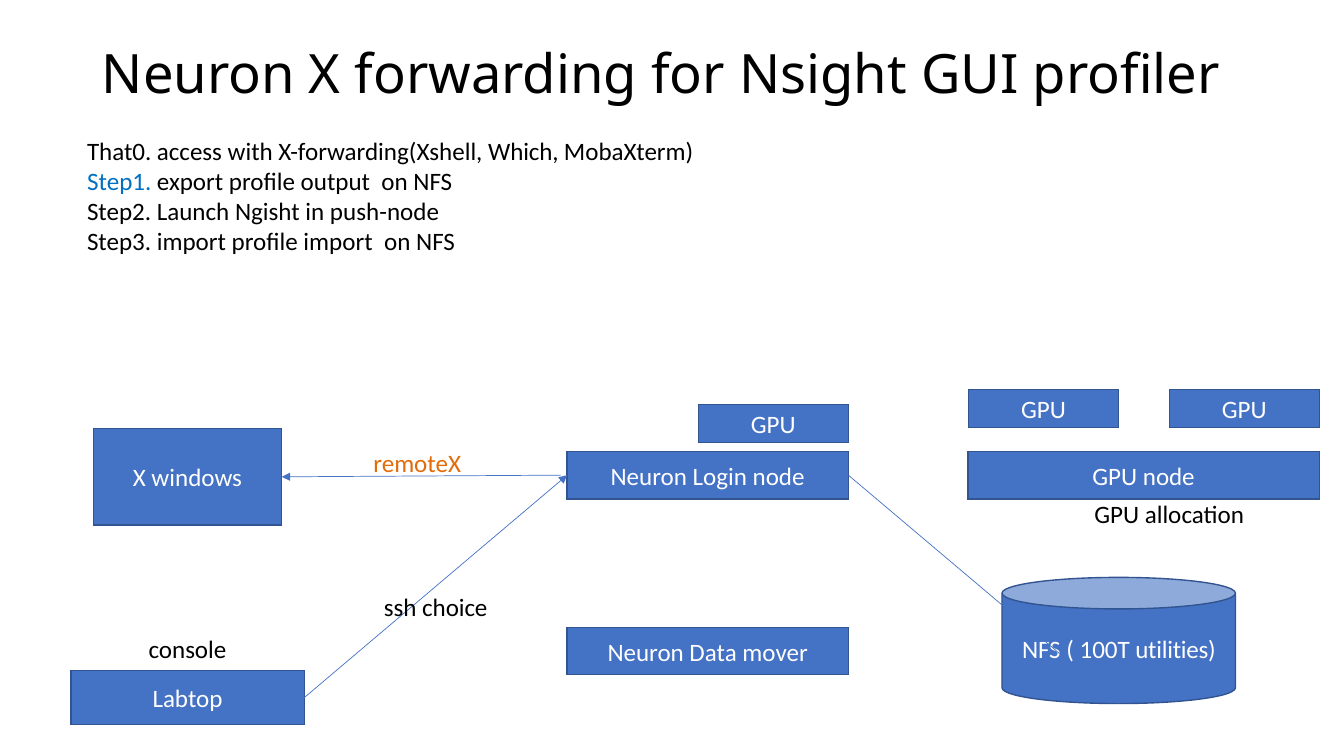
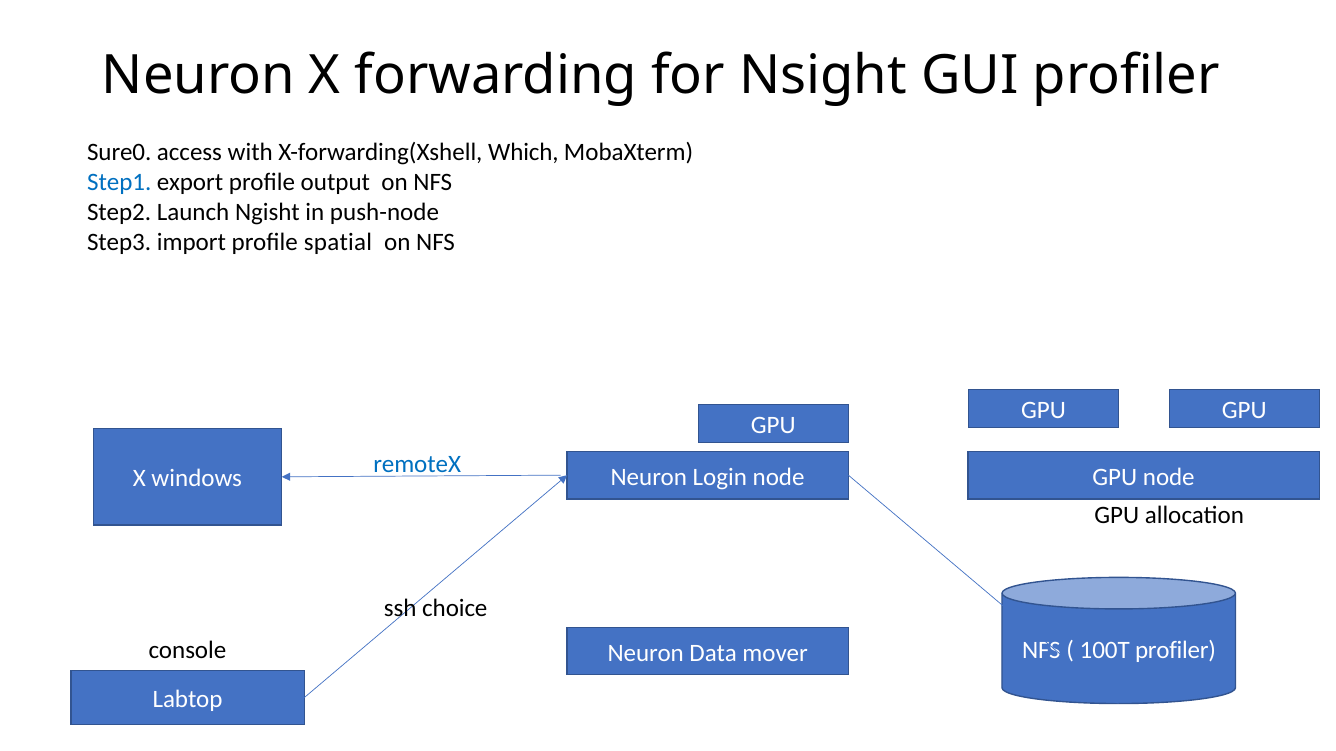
That0: That0 -> Sure0 (119, 152)
profile import: import -> spatial (338, 243)
remoteX colour: orange -> blue (417, 464)
100T utilities: utilities -> profiler (1176, 651)
